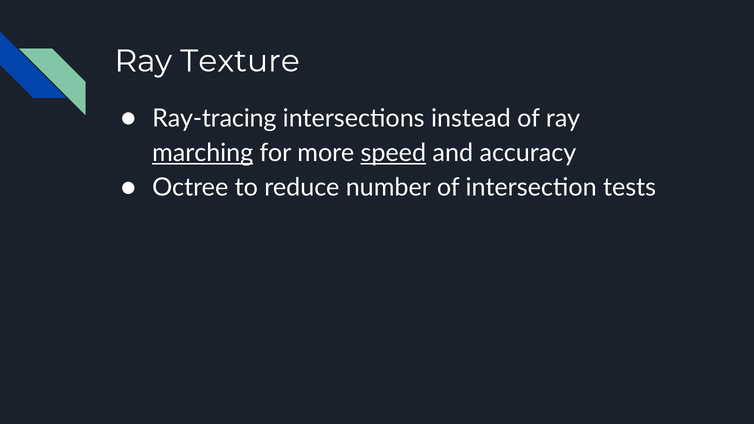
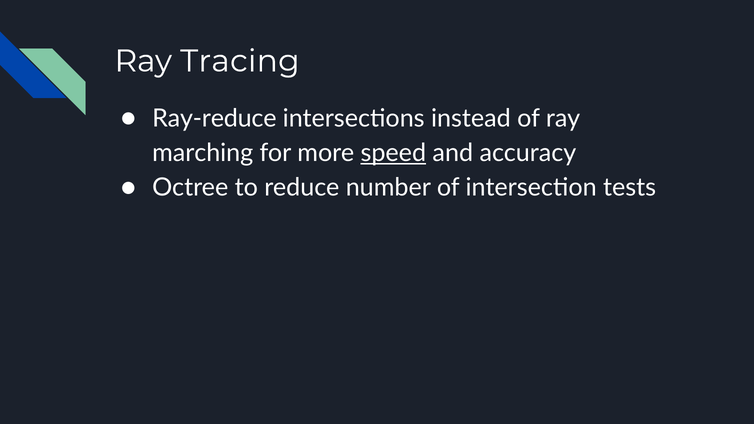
Texture: Texture -> Tracing (240, 61)
Ray-tracing: Ray-tracing -> Ray-reduce (214, 118)
marching underline: present -> none (203, 153)
